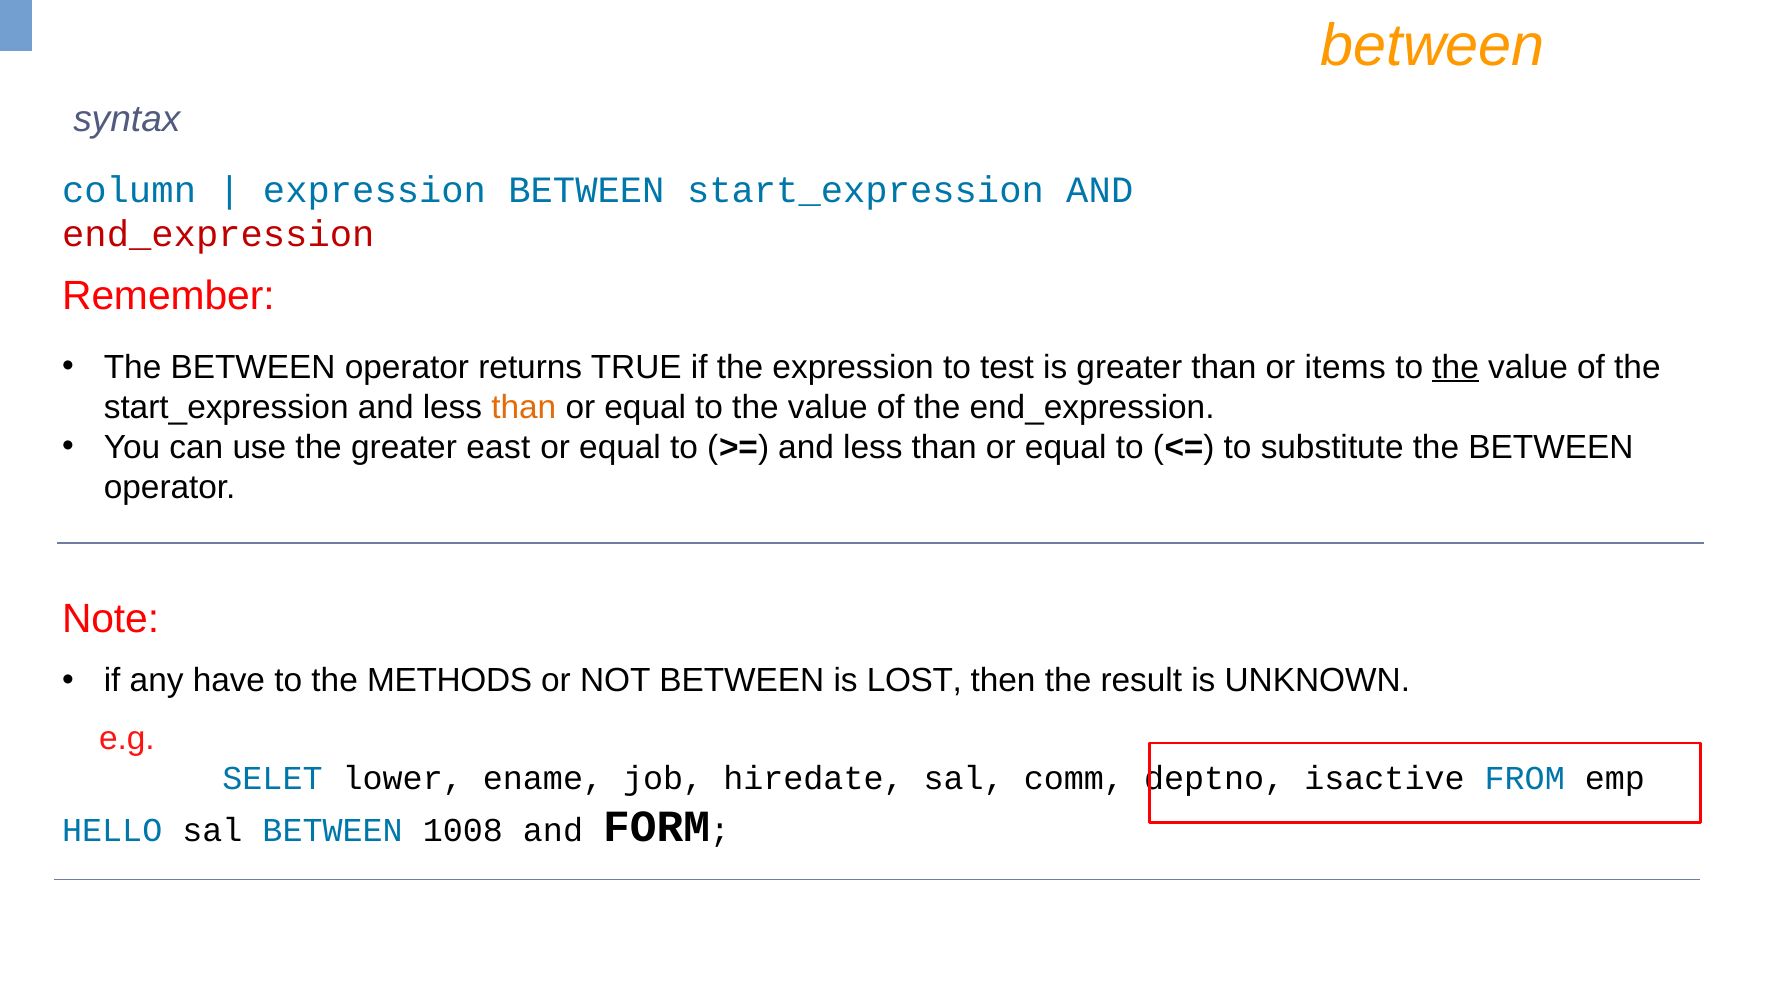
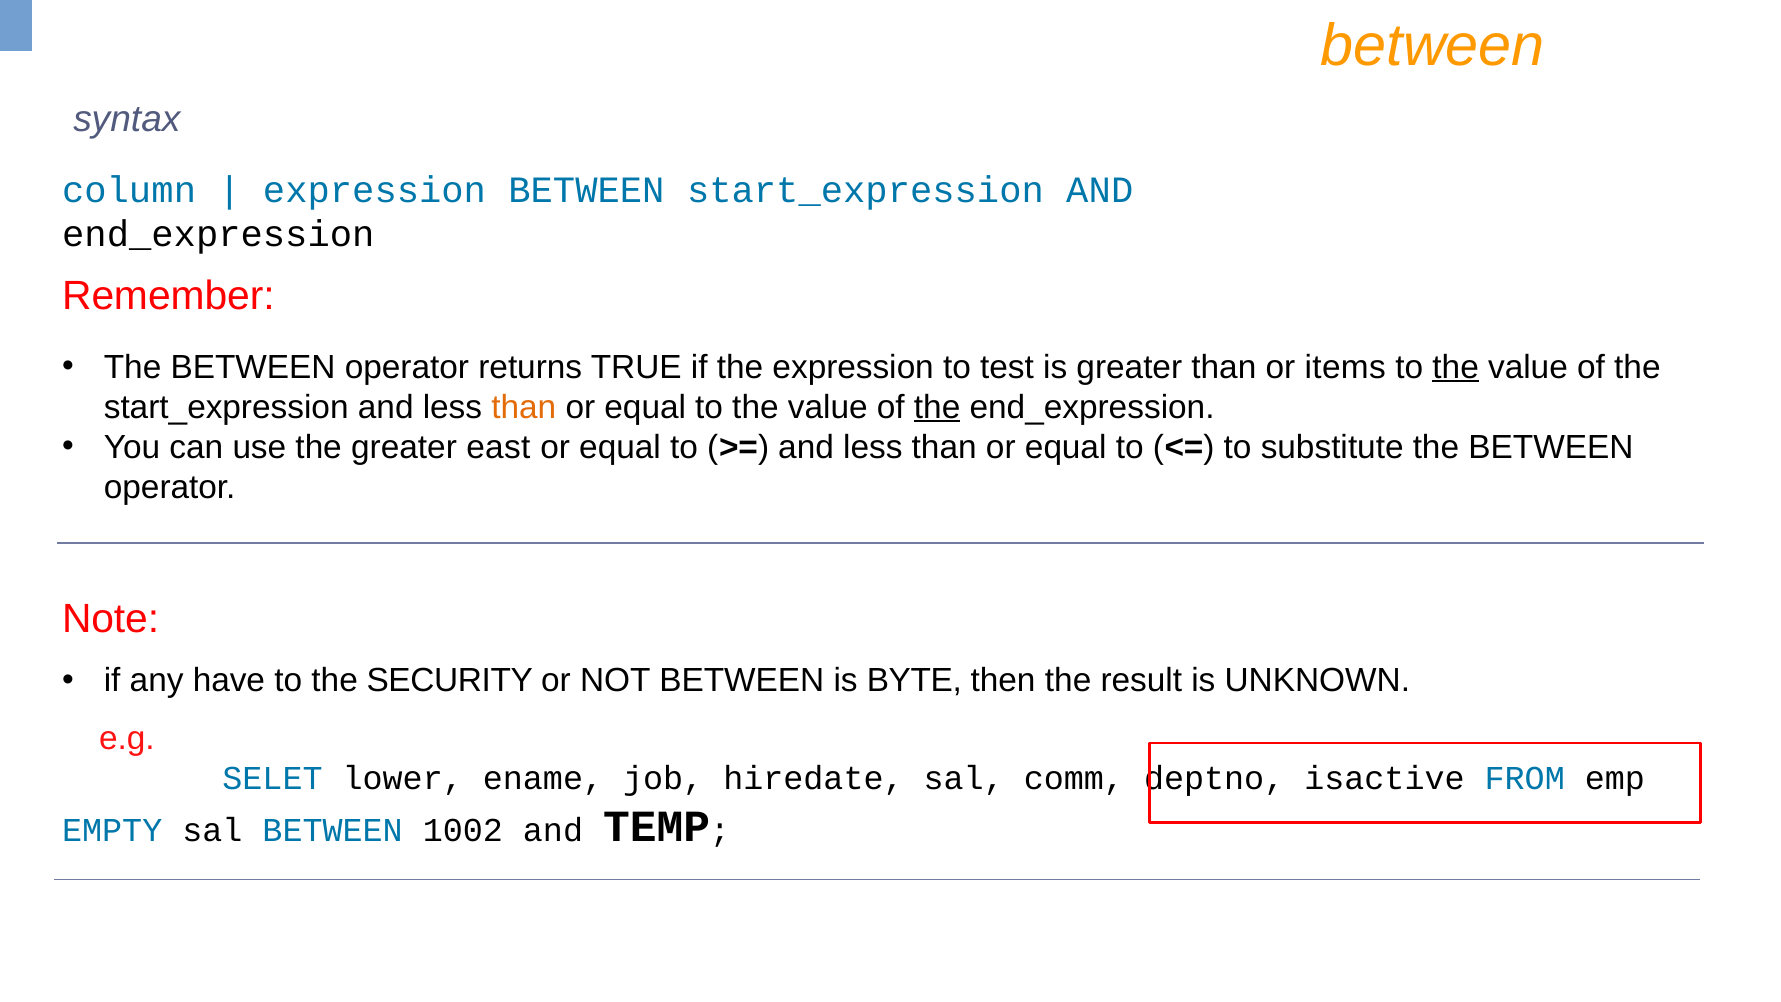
end_expression colour: red -> black (218, 234)
the underline: none -> present (937, 407)
METHODS: METHODS -> SECURITY (450, 681)
LOST: LOST -> BYTE (914, 681)
HELLO: HELLO -> EMPTY (112, 830)
1008: 1008 -> 1002 (463, 830)
FORM: FORM -> TEMP (657, 826)
